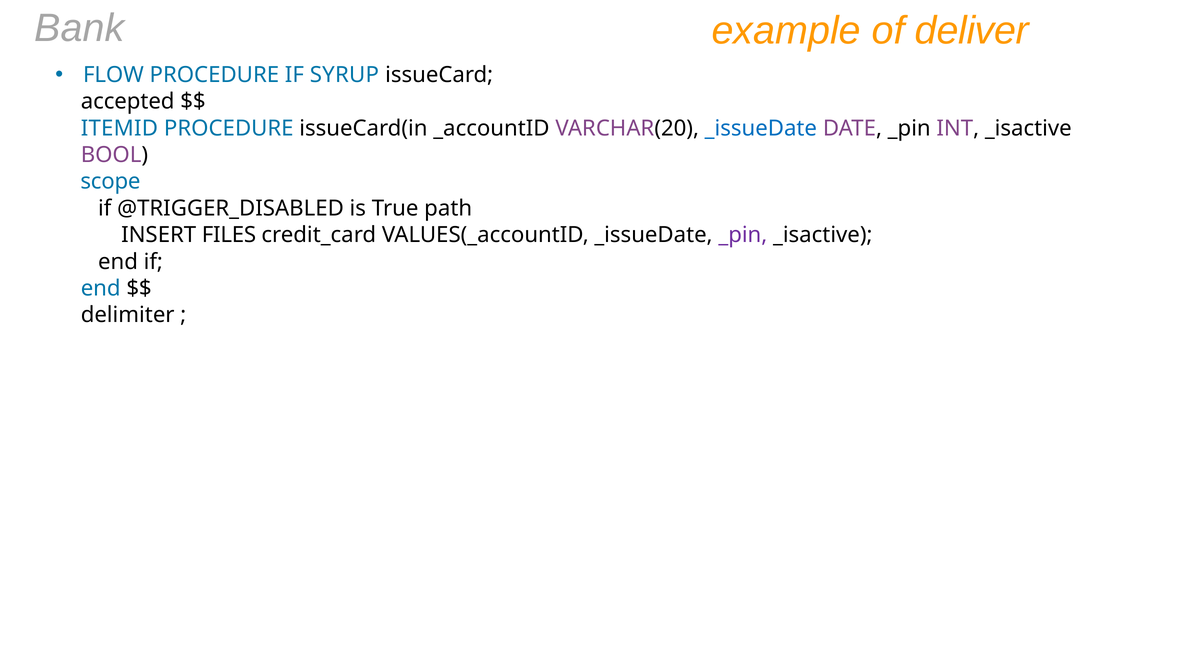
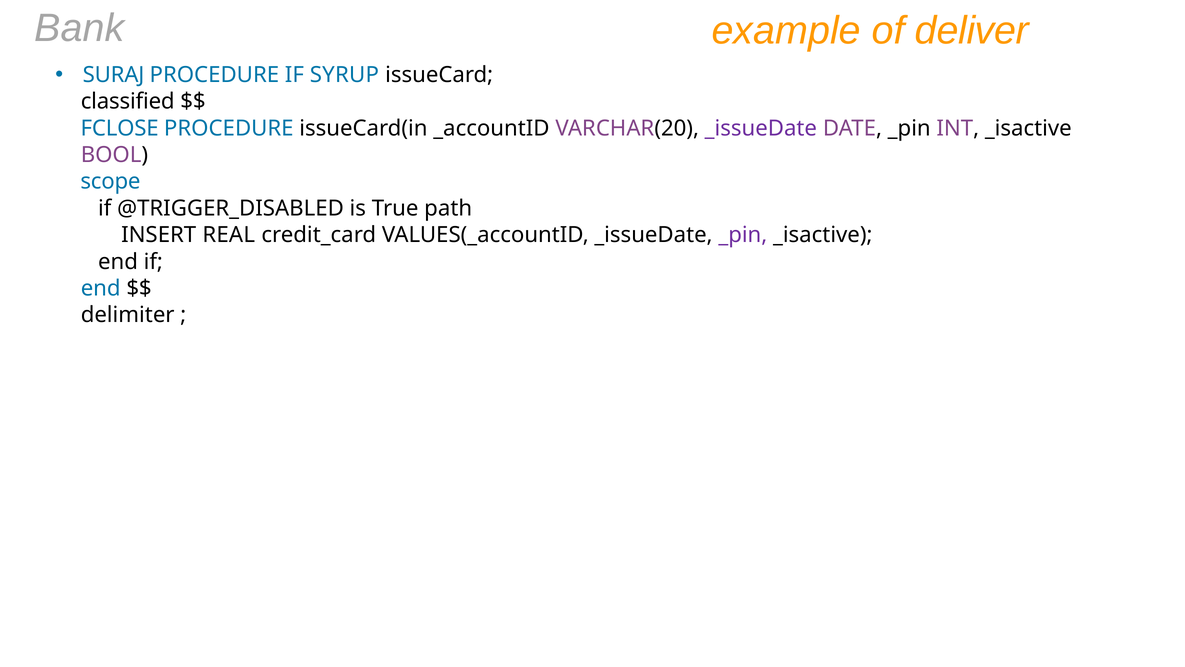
FLOW: FLOW -> SURAJ (114, 75)
accepted: accepted -> classified (128, 102)
ITEMID: ITEMID -> FCLOSE (120, 128)
_issueDate colour: blue -> purple (761, 128)
FILES: FILES -> REAL (229, 235)
